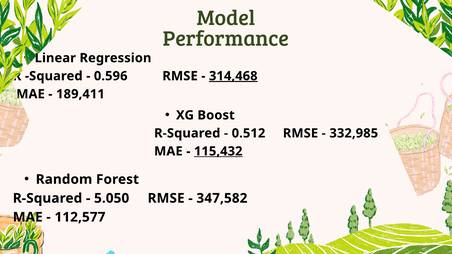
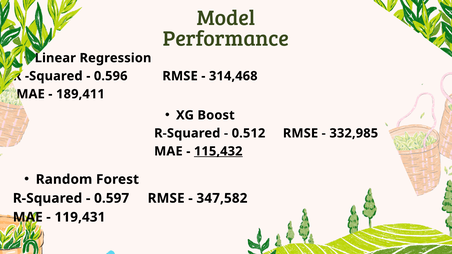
314,468 underline: present -> none (233, 76)
5.050: 5.050 -> 0.597 (112, 198)
112,577: 112,577 -> 119,431 (80, 217)
